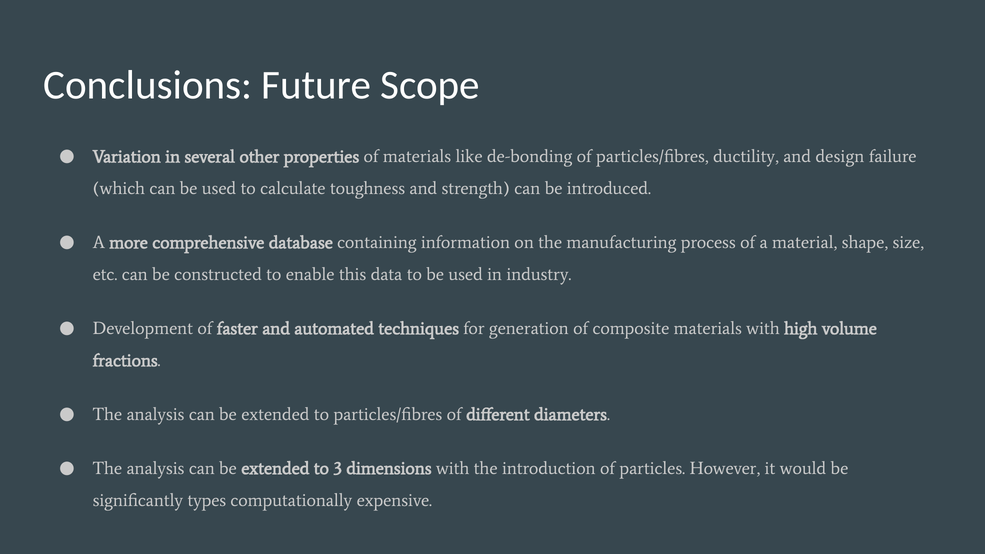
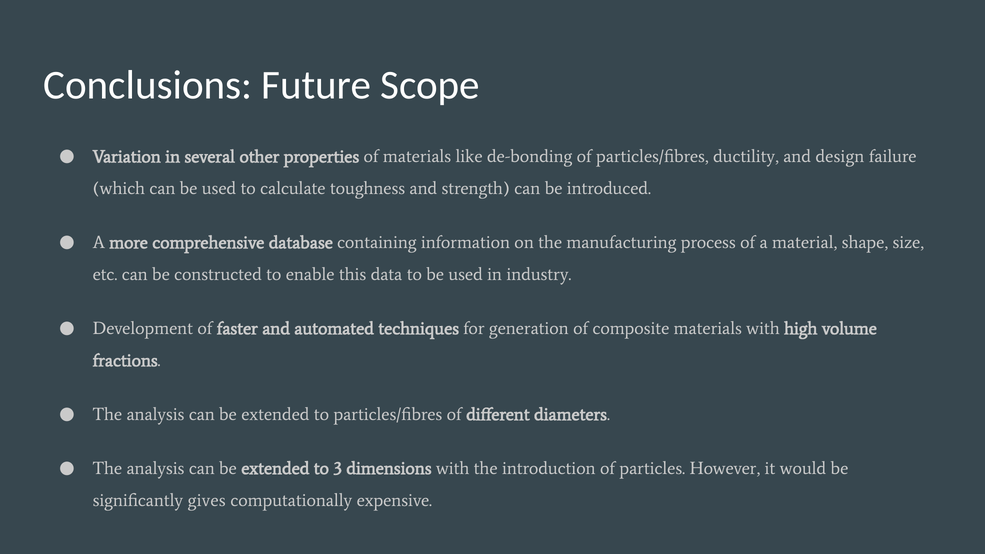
types: types -> gives (207, 500)
